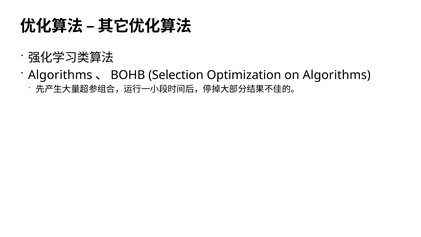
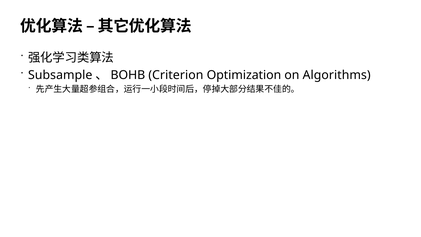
Algorithms: Algorithms -> Subsample (60, 75)
Selection: Selection -> Criterion (176, 75)
